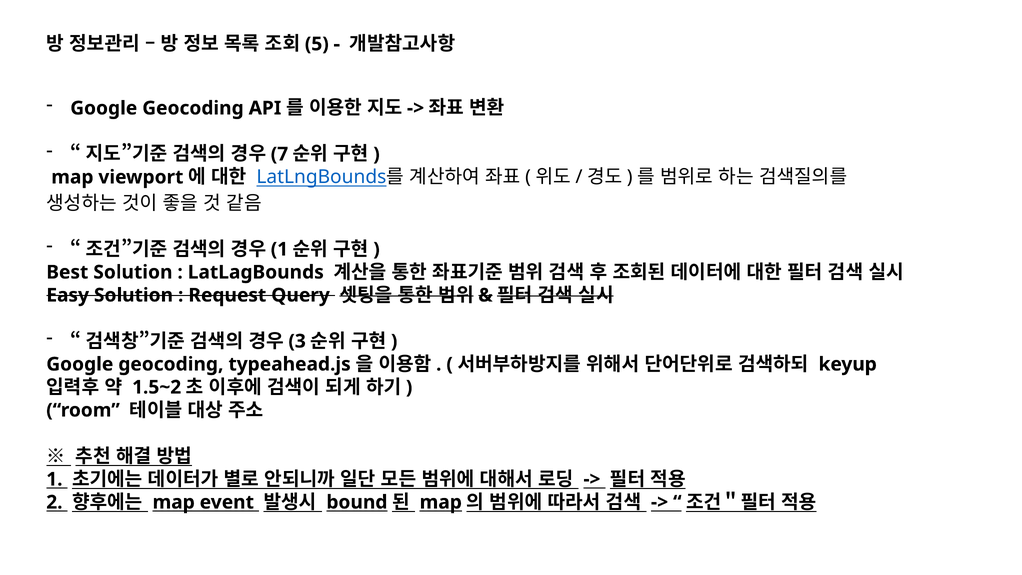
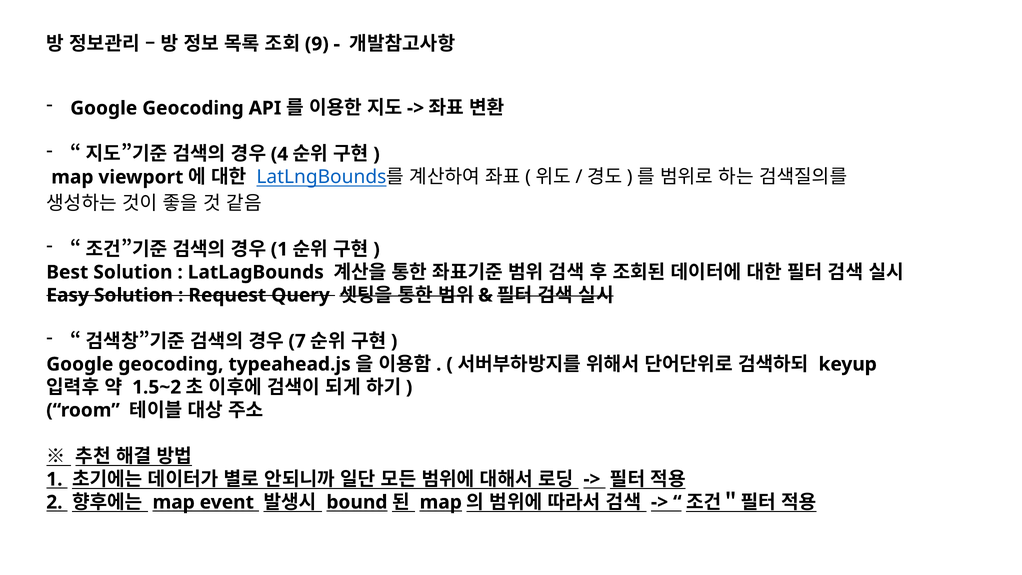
5: 5 -> 9 (317, 44)
7: 7 -> 4 (279, 154)
3: 3 -> 7 (297, 341)
